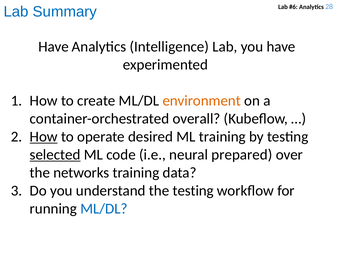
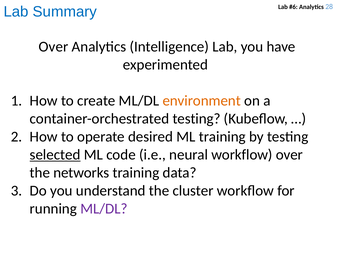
Have: Have -> Over (54, 47)
container-orchestrated overall: overall -> testing (196, 119)
How underline: present -> none (44, 137)
neural prepared: prepared -> workflow (242, 155)
the testing: testing -> cluster (193, 191)
ML/DL colour: blue -> purple (104, 208)
